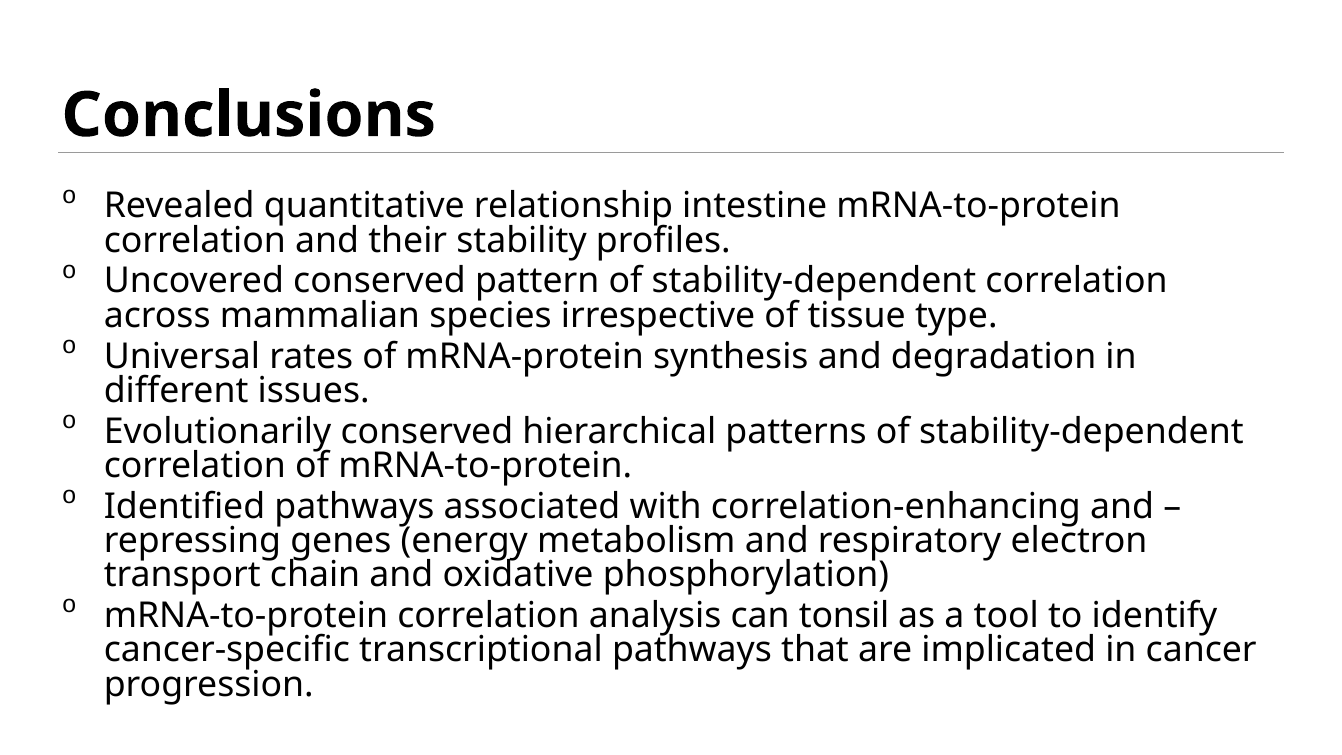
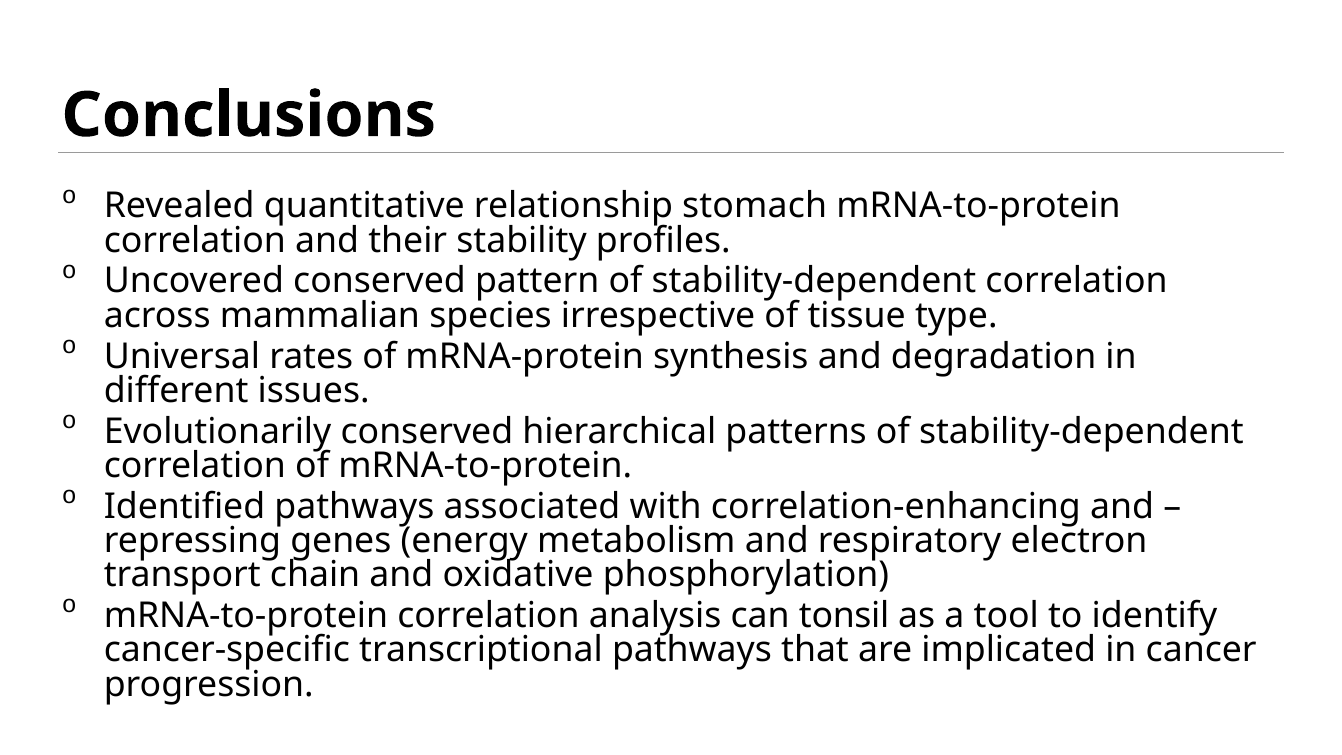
intestine: intestine -> stomach (755, 206)
